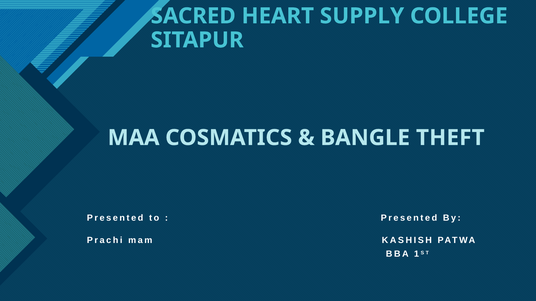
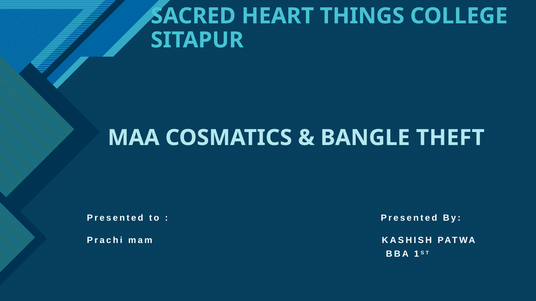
SUPPLY: SUPPLY -> THINGS (362, 16)
